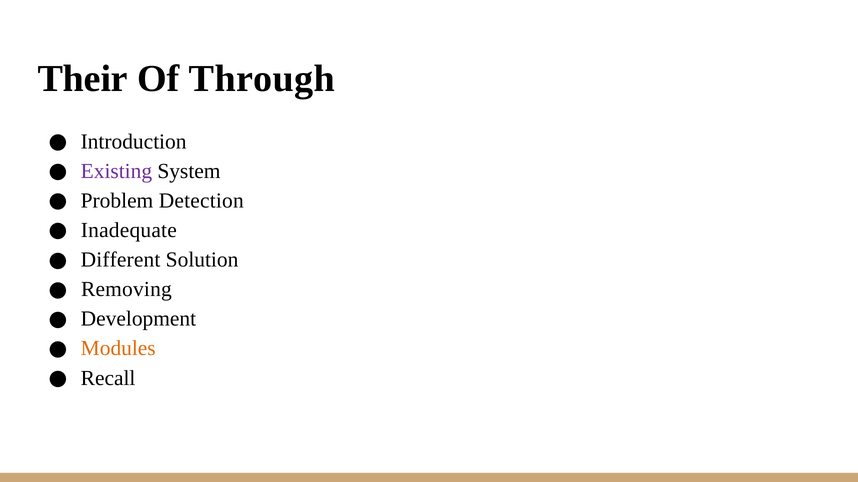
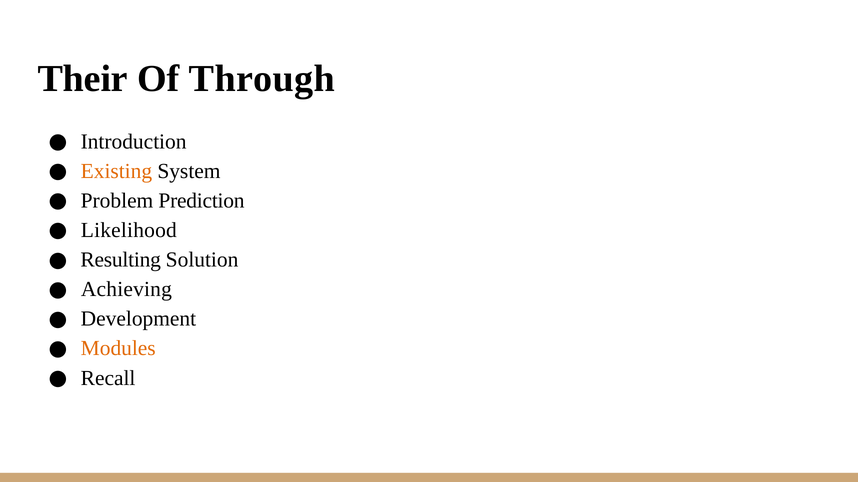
Existing colour: purple -> orange (116, 171)
Detection: Detection -> Prediction (201, 201)
Inadequate: Inadequate -> Likelihood (129, 231)
Different: Different -> Resulting (121, 260)
Removing: Removing -> Achieving (126, 290)
